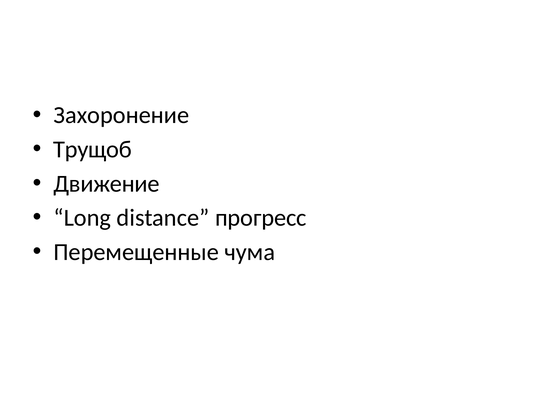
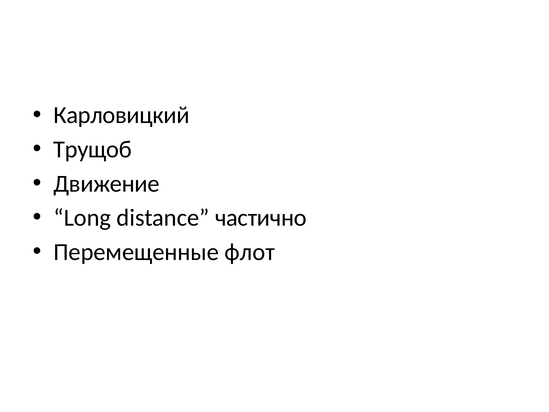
Захоронение: Захоронение -> Карловицкий (122, 115)
прогресс: прогресс -> частично (261, 218)
чума: чума -> флот (250, 252)
